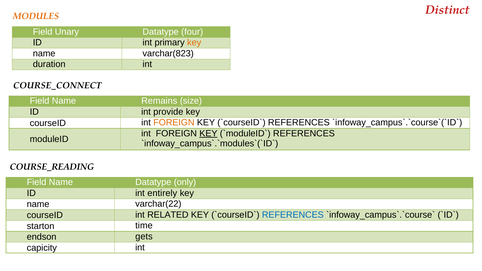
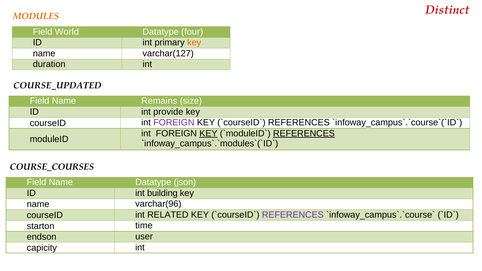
Unary: Unary -> World (67, 32)
varchar(823: varchar(823 -> varchar(127 (168, 53)
COURSE_CONNECT: COURSE_CONNECT -> COURSE_UPDATED (57, 86)
FOREIGN colour: orange -> purple (174, 123)
REFERENCES underline: none -> present (304, 134)
COURSE_READING: COURSE_READING -> COURSE_COURSES (52, 167)
only: only -> json (185, 182)
entirely: entirely -> building (162, 193)
varchar(22: varchar(22 -> varchar(96 (158, 204)
REFERENCES colour: blue -> purple (293, 215)
gets: gets -> user (144, 237)
